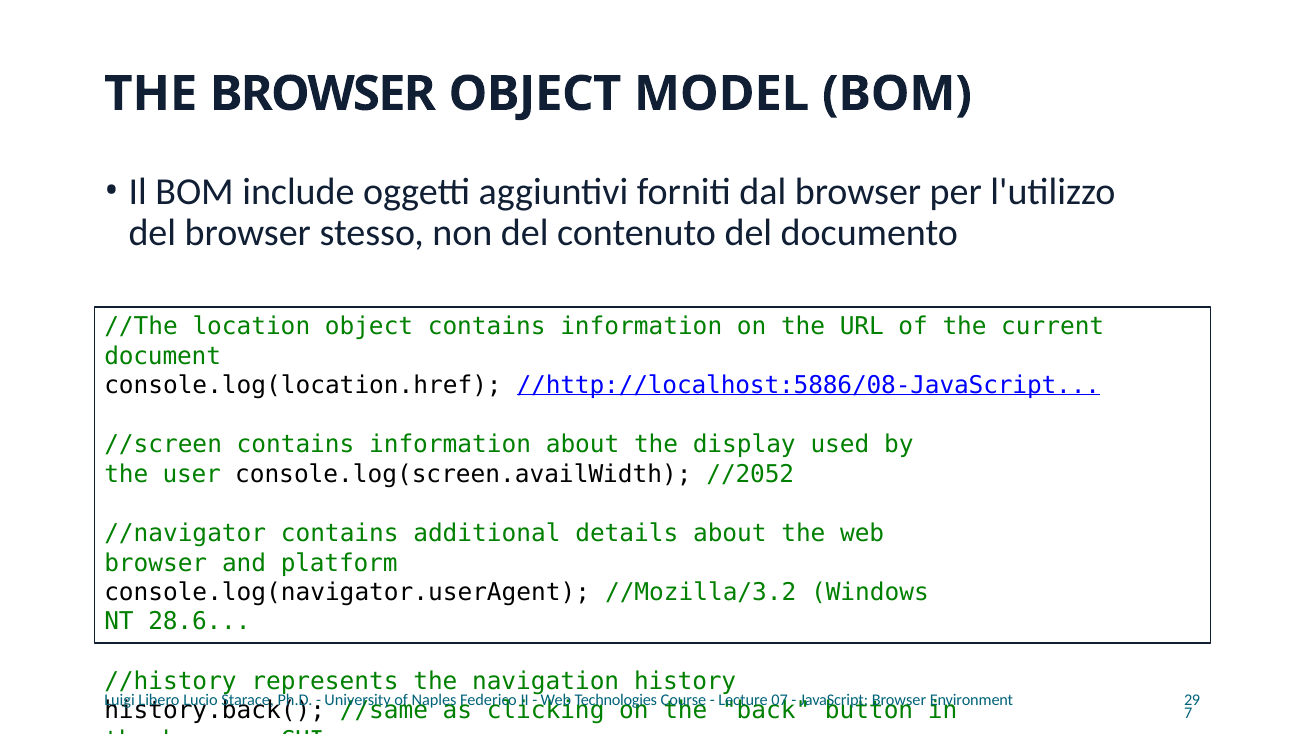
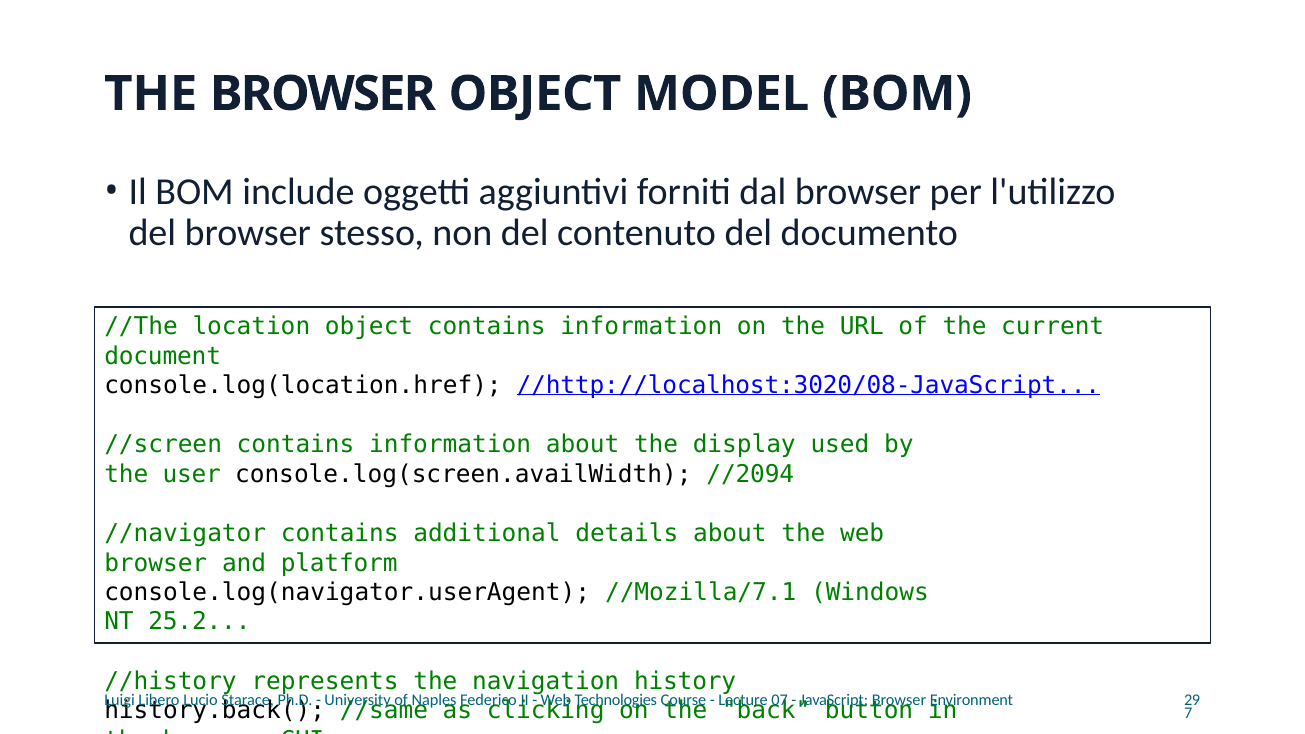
//http://localhost:5886/08-JavaScript: //http://localhost:5886/08-JavaScript -> //http://localhost:3020/08-JavaScript (808, 386)
//2052: //2052 -> //2094 (750, 474)
//Mozilla/3.2: //Mozilla/3.2 -> //Mozilla/7.1 (701, 593)
28.6: 28.6 -> 25.2 (199, 622)
